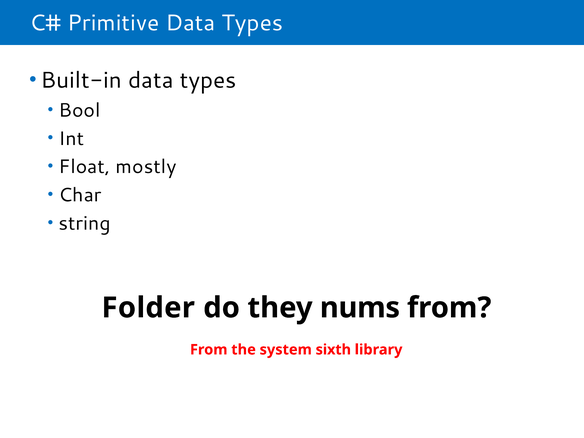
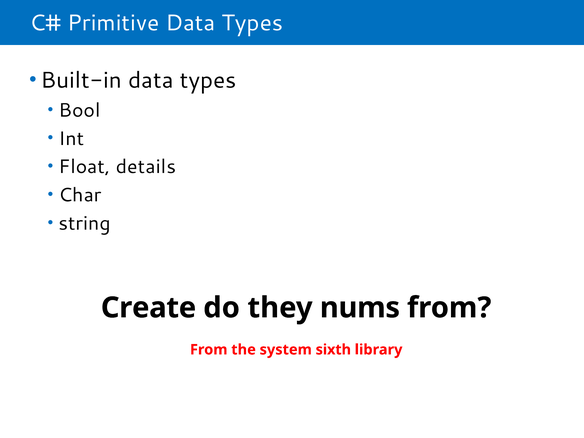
mostly: mostly -> details (146, 167)
Folder: Folder -> Create (148, 308)
